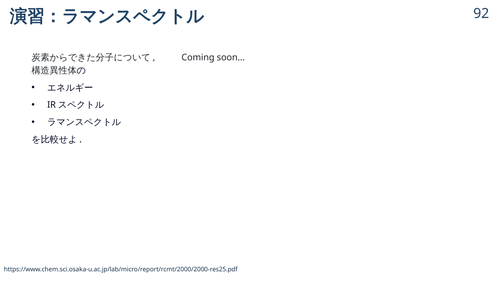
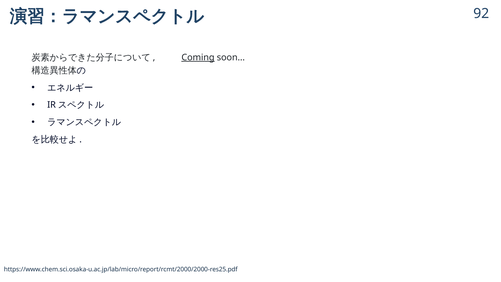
Coming underline: none -> present (198, 57)
